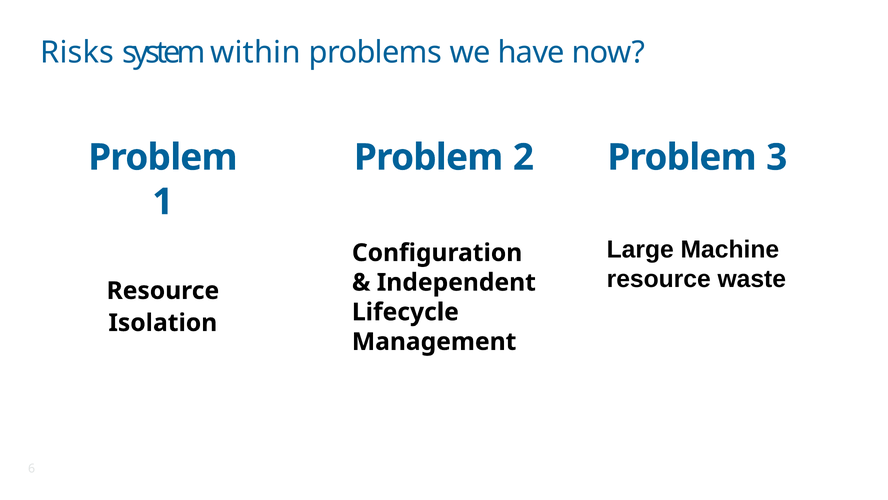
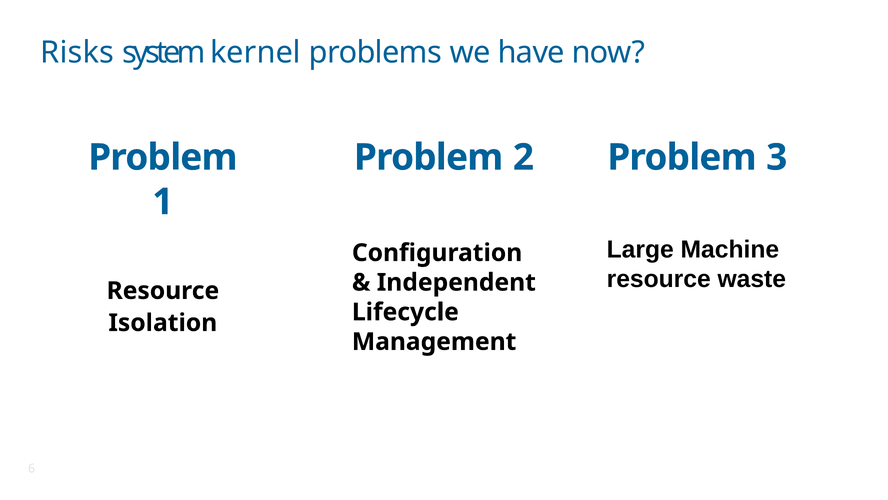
within: within -> kernel (255, 53)
